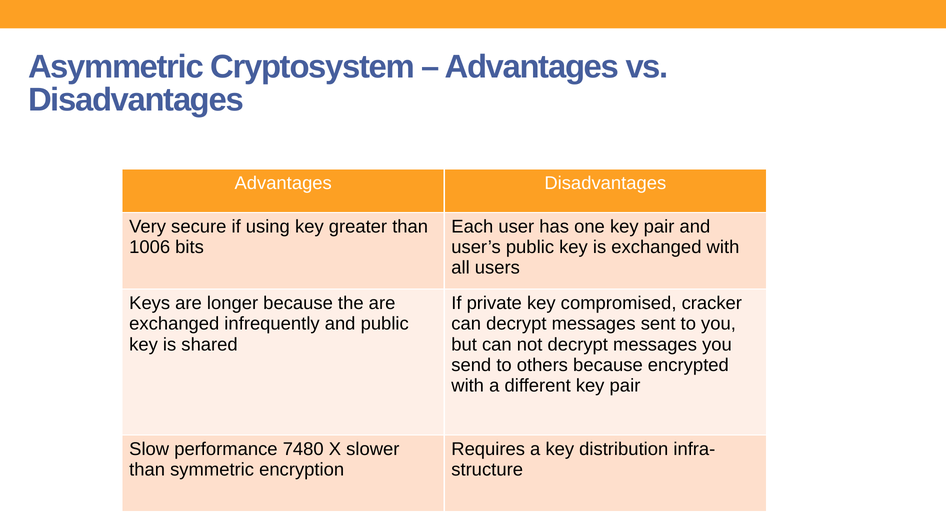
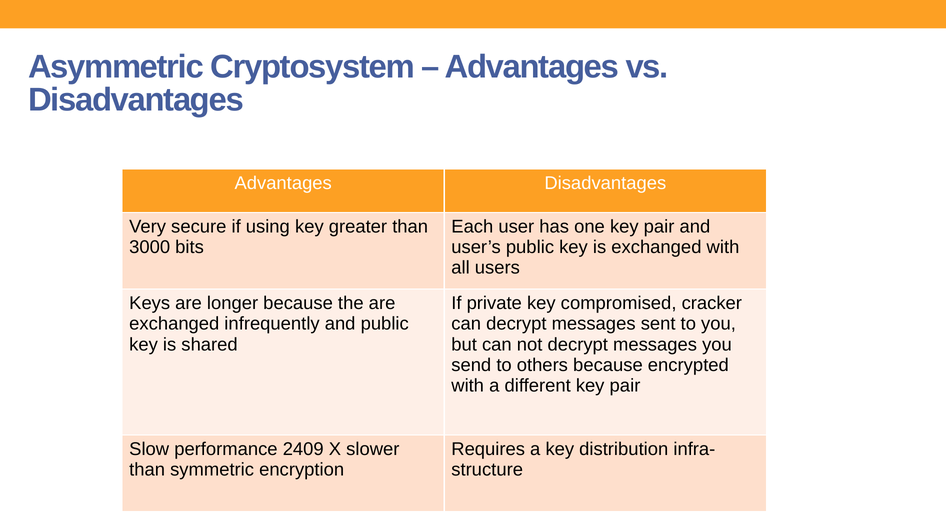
1006: 1006 -> 3000 (150, 247)
7480: 7480 -> 2409 (303, 449)
